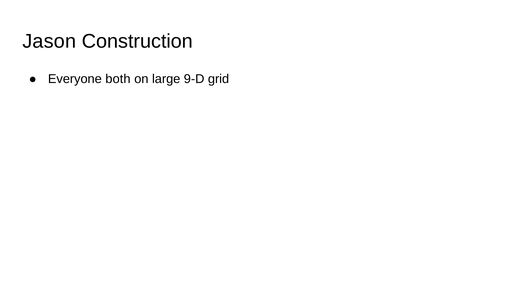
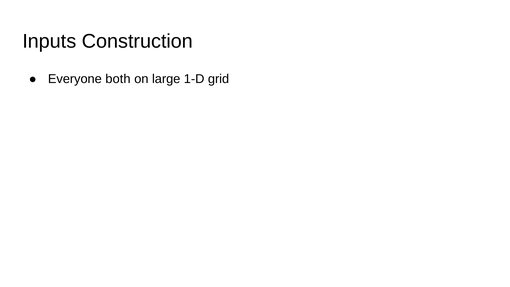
Jason: Jason -> Inputs (49, 41)
9-D: 9-D -> 1-D (194, 79)
